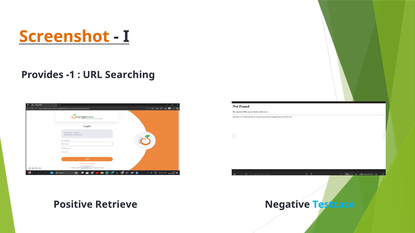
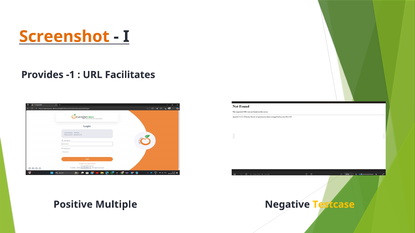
Searching: Searching -> Facilitates (130, 75)
Retrieve: Retrieve -> Multiple (116, 205)
Testcase colour: light blue -> yellow (334, 205)
